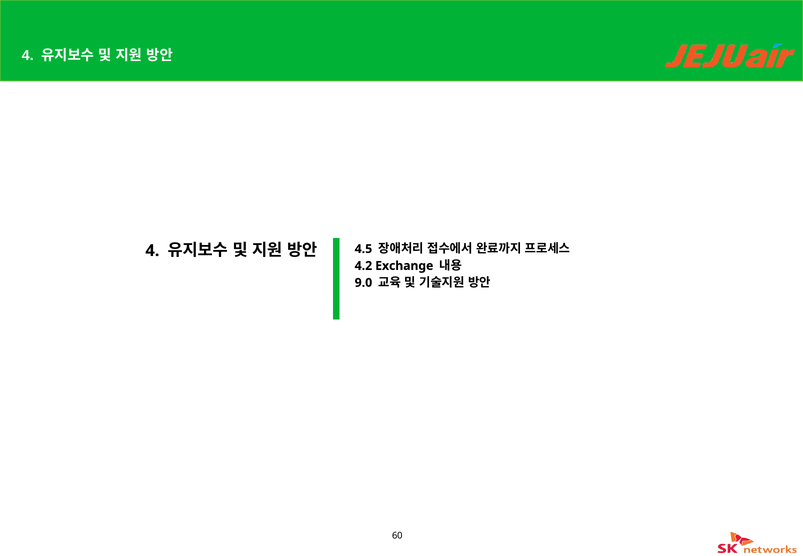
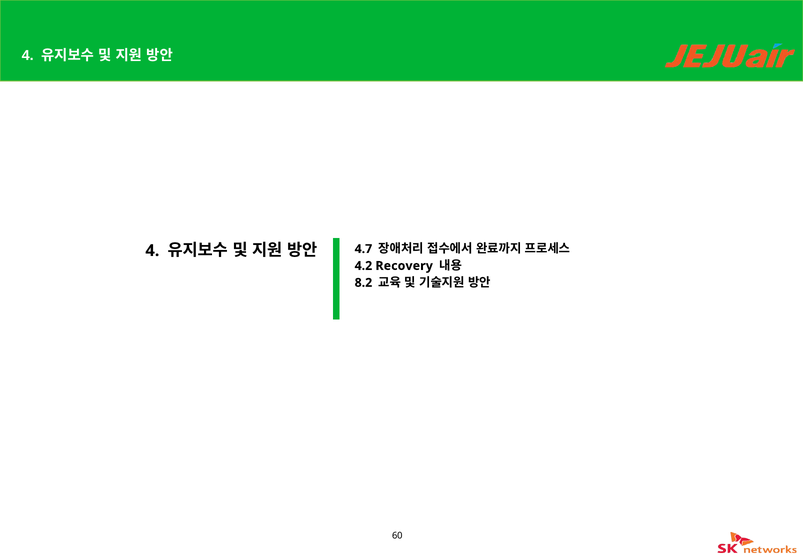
4.5: 4.5 -> 4.7 (363, 249)
Exchange: Exchange -> Recovery (404, 266)
9.0: 9.0 -> 8.2 (363, 283)
